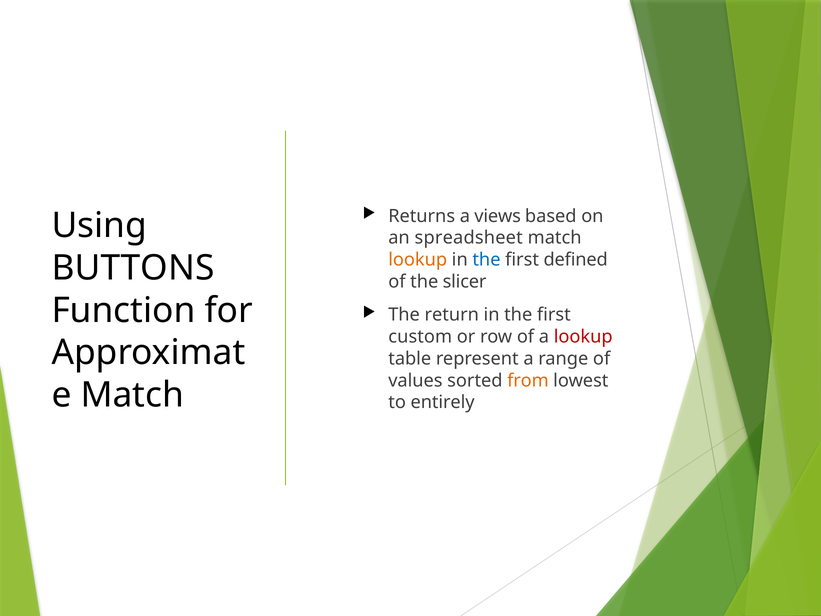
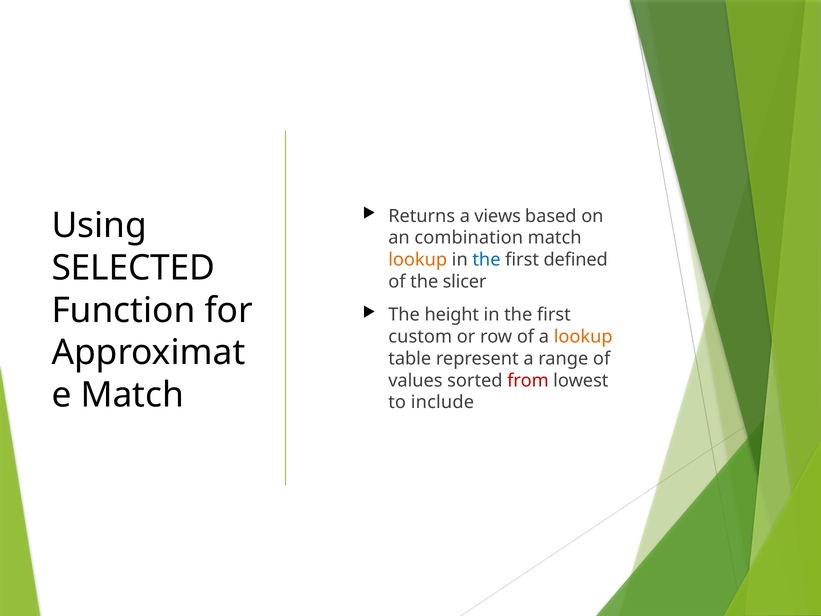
spreadsheet: spreadsheet -> combination (469, 238)
BUTTONS: BUTTONS -> SELECTED (133, 268)
return: return -> height (452, 315)
lookup colour: red -> orange (583, 337)
from colour: orange -> red (528, 380)
entirely: entirely -> include (442, 402)
